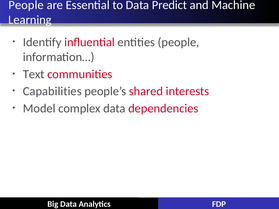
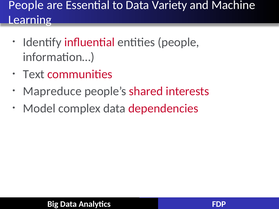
Predict: Predict -> Variety (170, 5)
Capabilities: Capabilities -> Mapreduce (52, 91)
